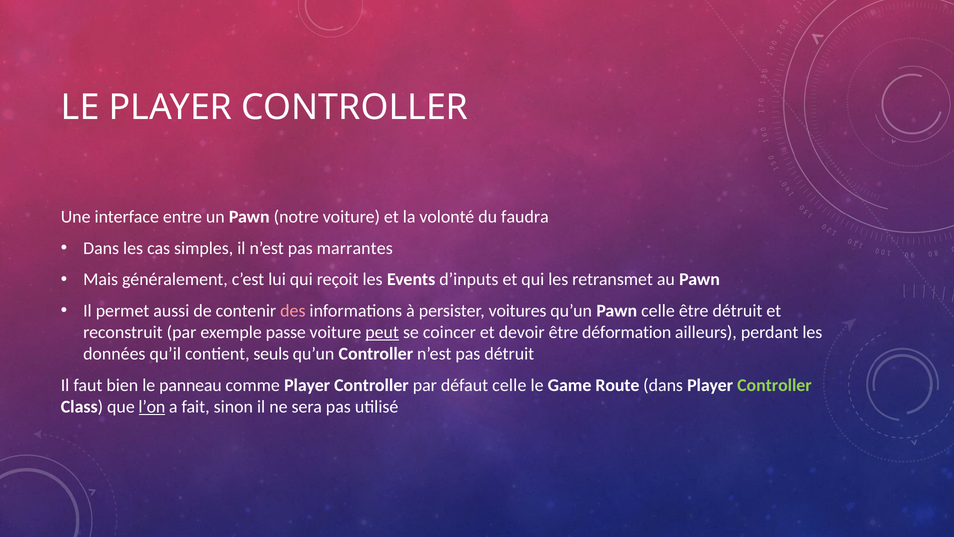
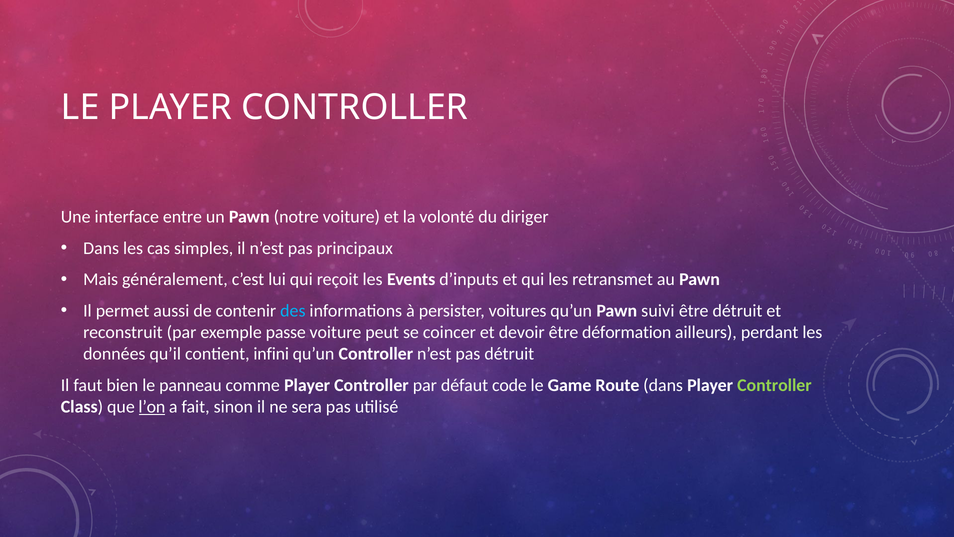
faudra: faudra -> diriger (525, 217)
marrantes: marrantes -> principaux (355, 248)
des colour: pink -> light blue (293, 311)
Pawn celle: celle -> suivi (658, 311)
peut underline: present -> none (382, 332)
seuls: seuls -> infini (271, 354)
défaut celle: celle -> code (509, 385)
